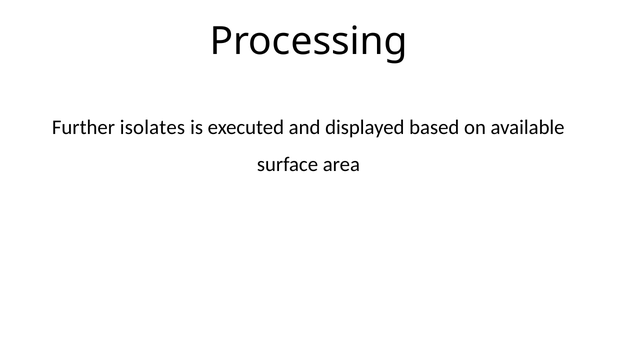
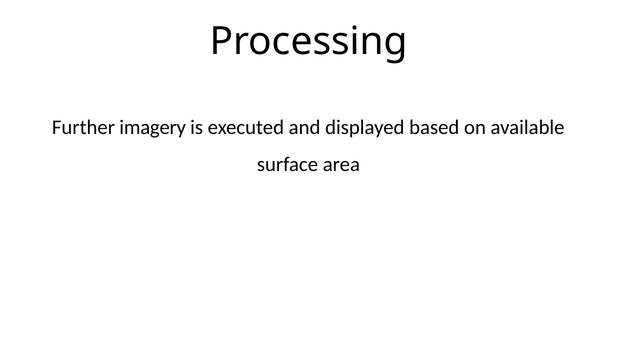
isolates: isolates -> imagery (153, 127)
